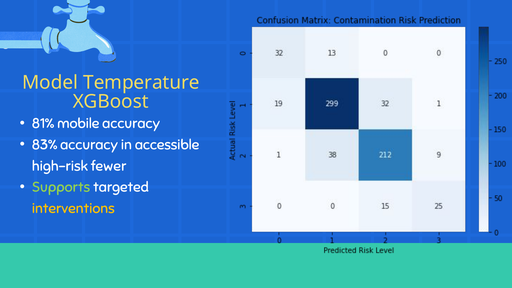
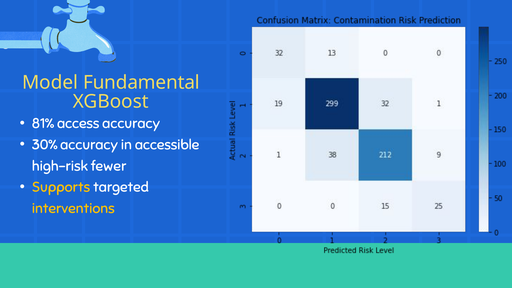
Temperature: Temperature -> Fundamental (141, 82)
mobile: mobile -> access (78, 123)
83%: 83% -> 30% (45, 145)
Supports colour: light green -> yellow (61, 187)
